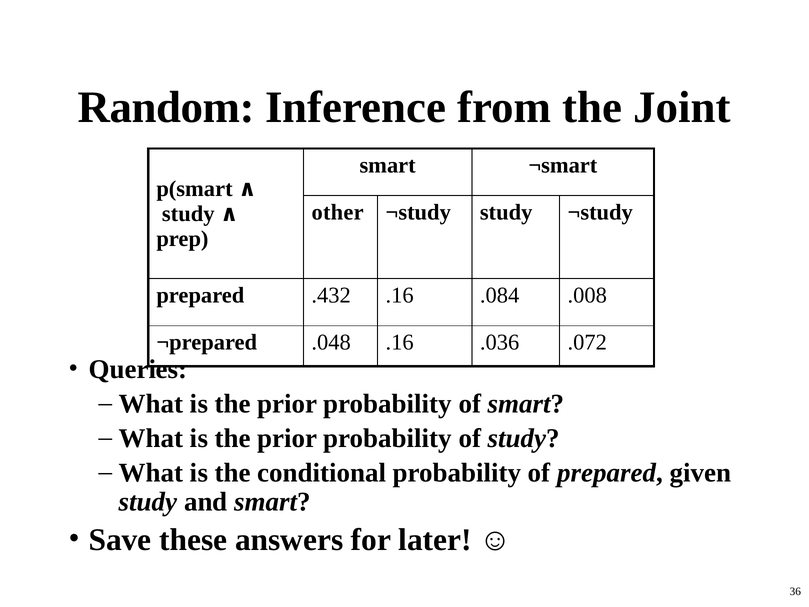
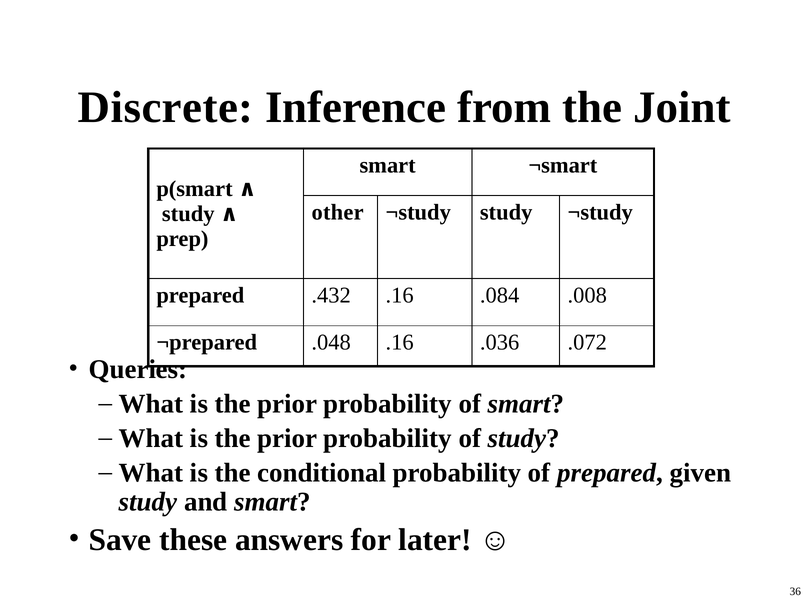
Random: Random -> Discrete (166, 108)
